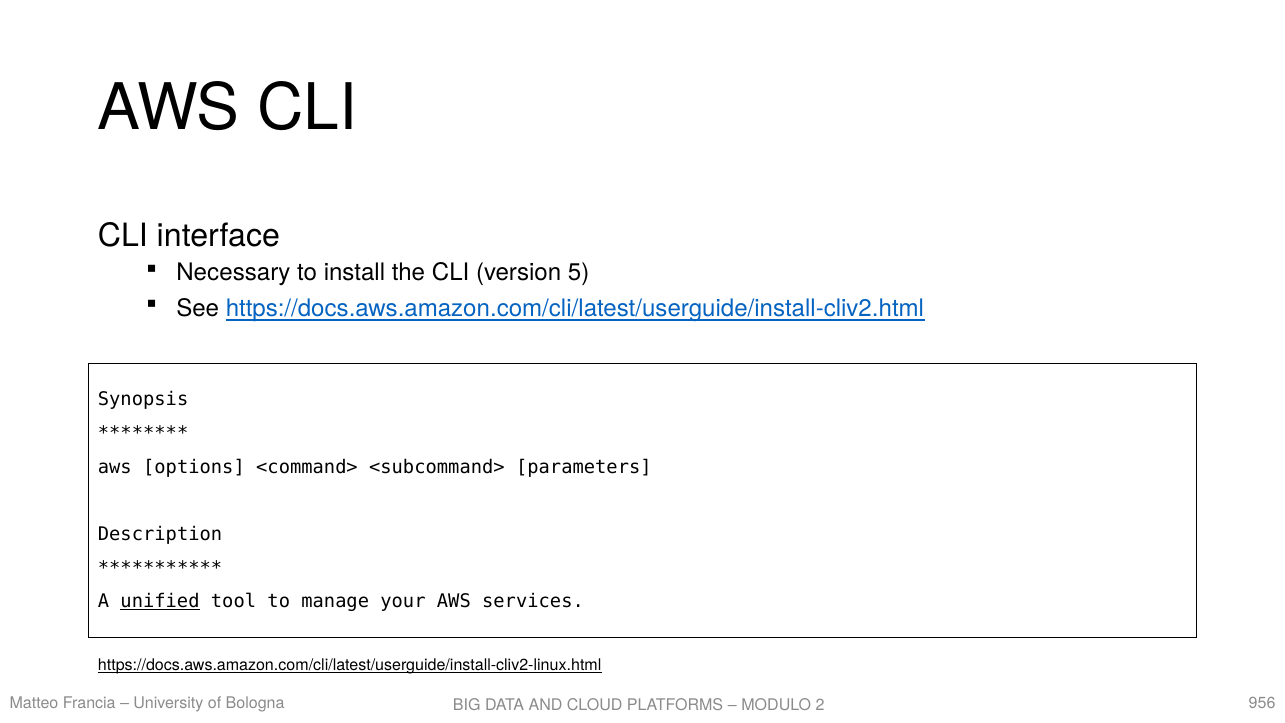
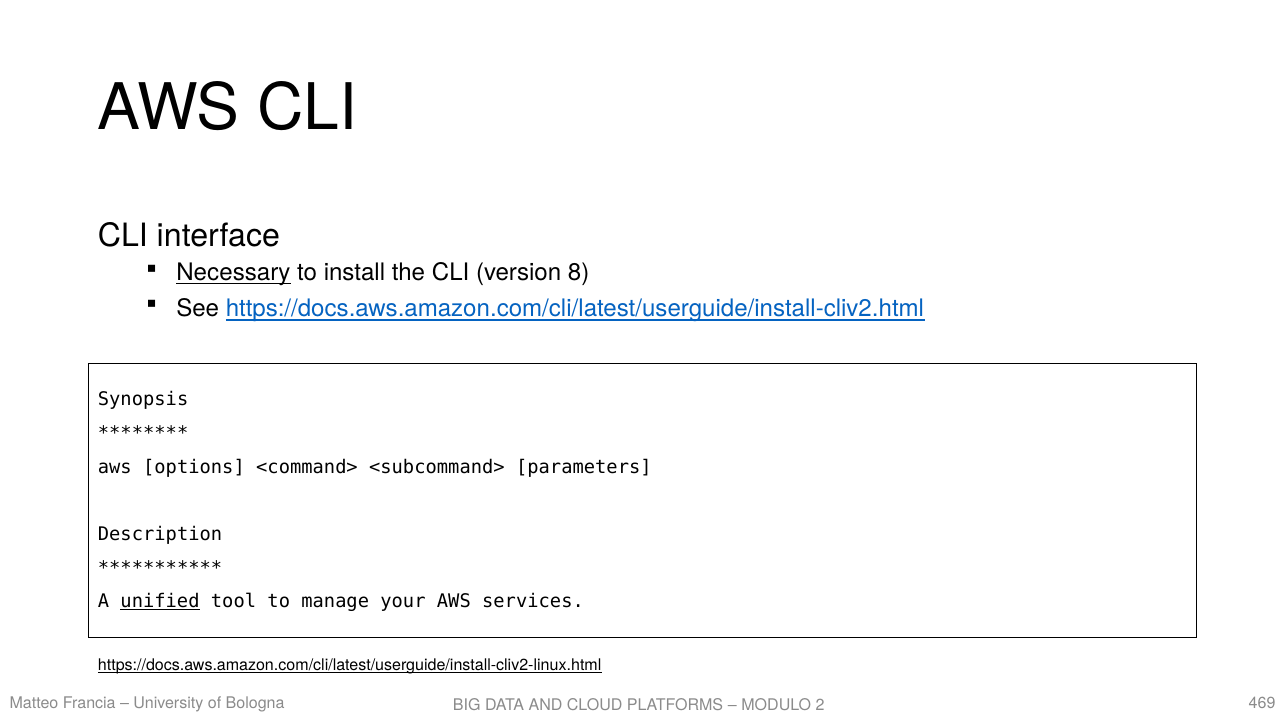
Necessary underline: none -> present (233, 273)
5: 5 -> 8 (579, 273)
956: 956 -> 469 (1262, 703)
